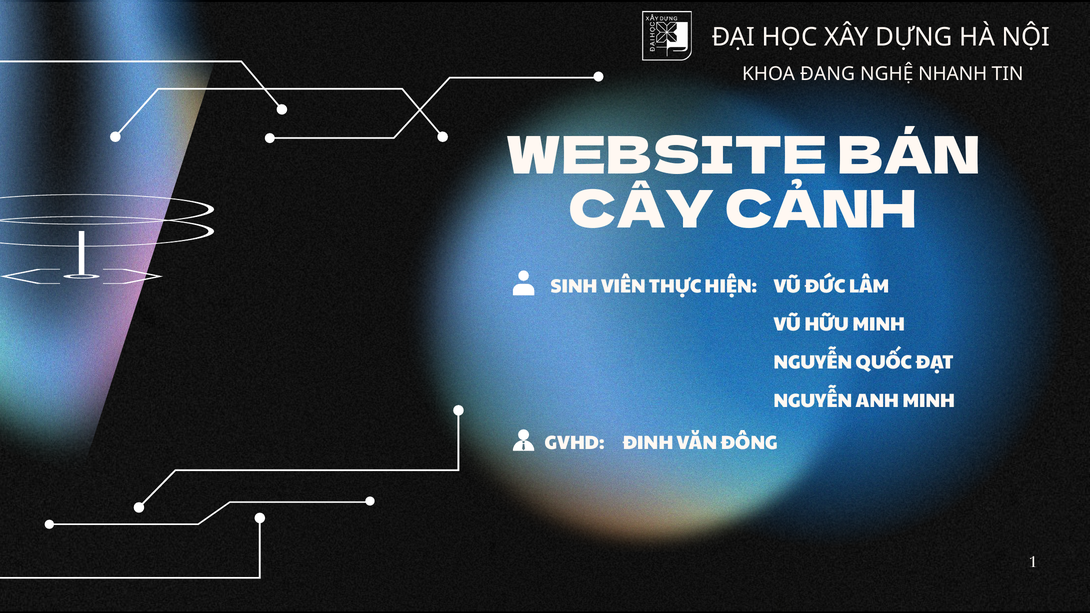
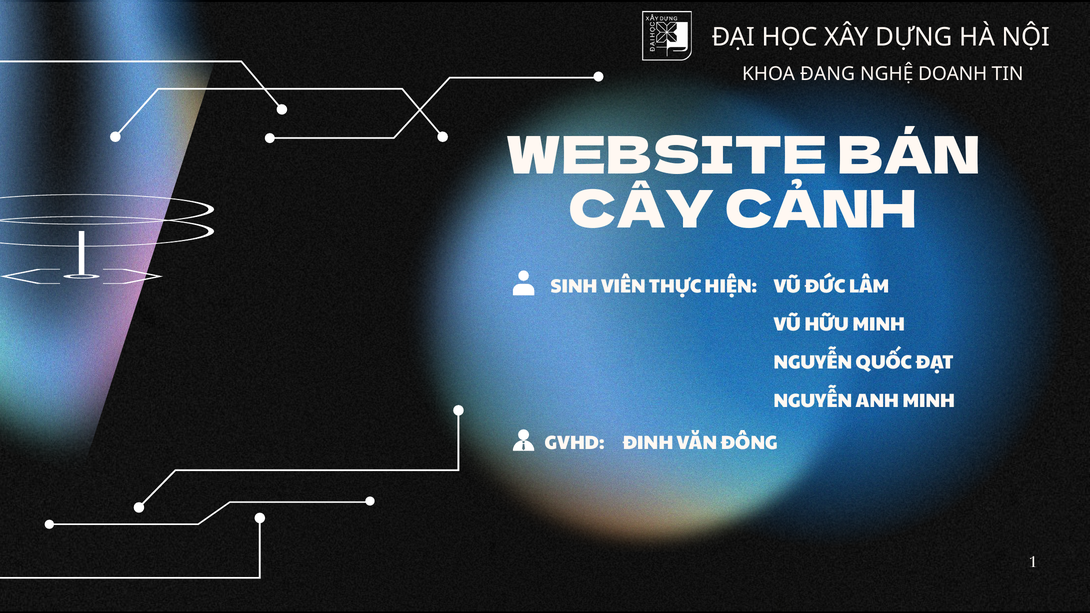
NHANH: NHANH -> DOANH (953, 74)
